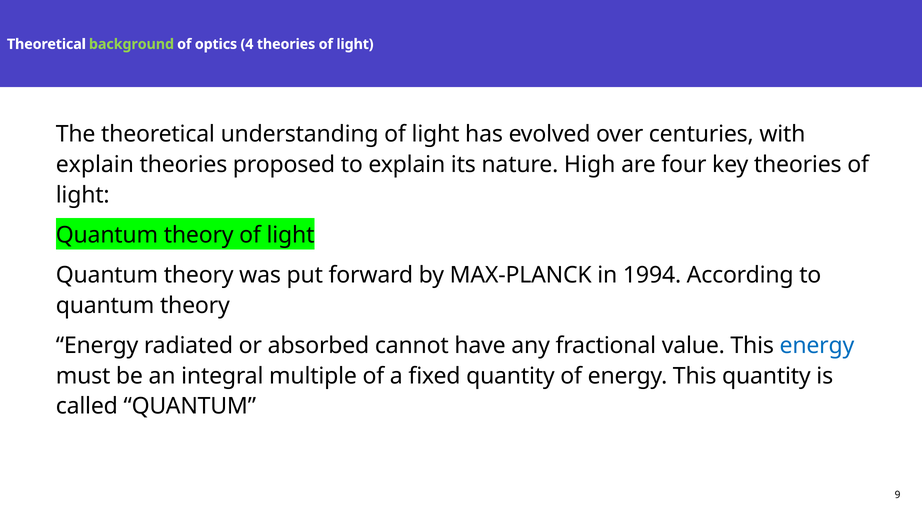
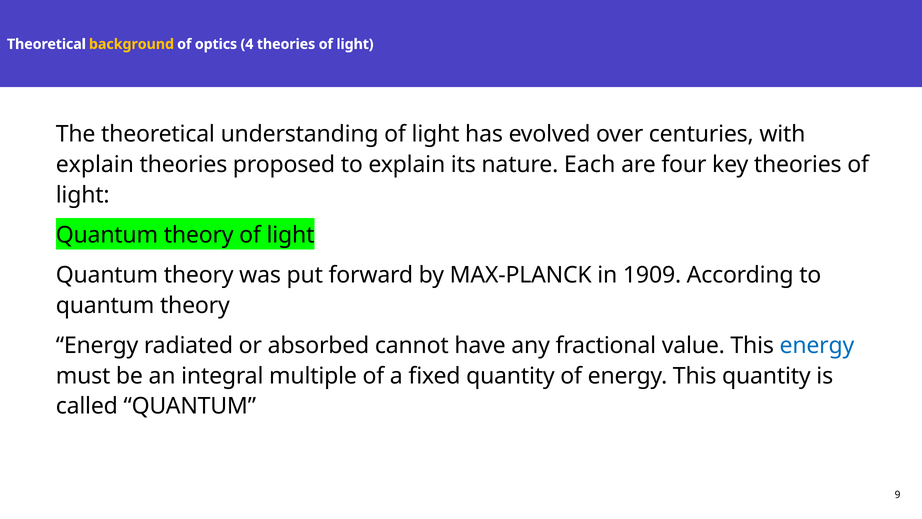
background colour: light green -> yellow (131, 44)
High: High -> Each (590, 164)
1994: 1994 -> 1909 (652, 275)
